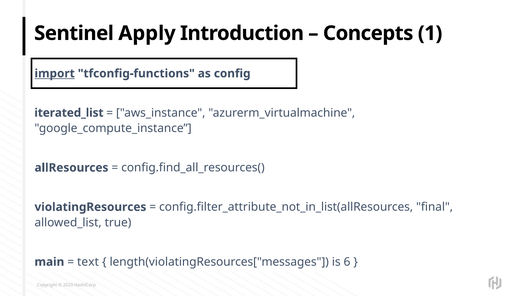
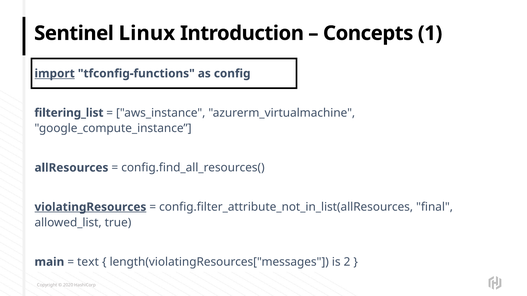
Apply: Apply -> Linux (147, 33)
iterated_list: iterated_list -> filtering_list (69, 113)
violatingResources underline: none -> present (90, 207)
6: 6 -> 2 (347, 262)
